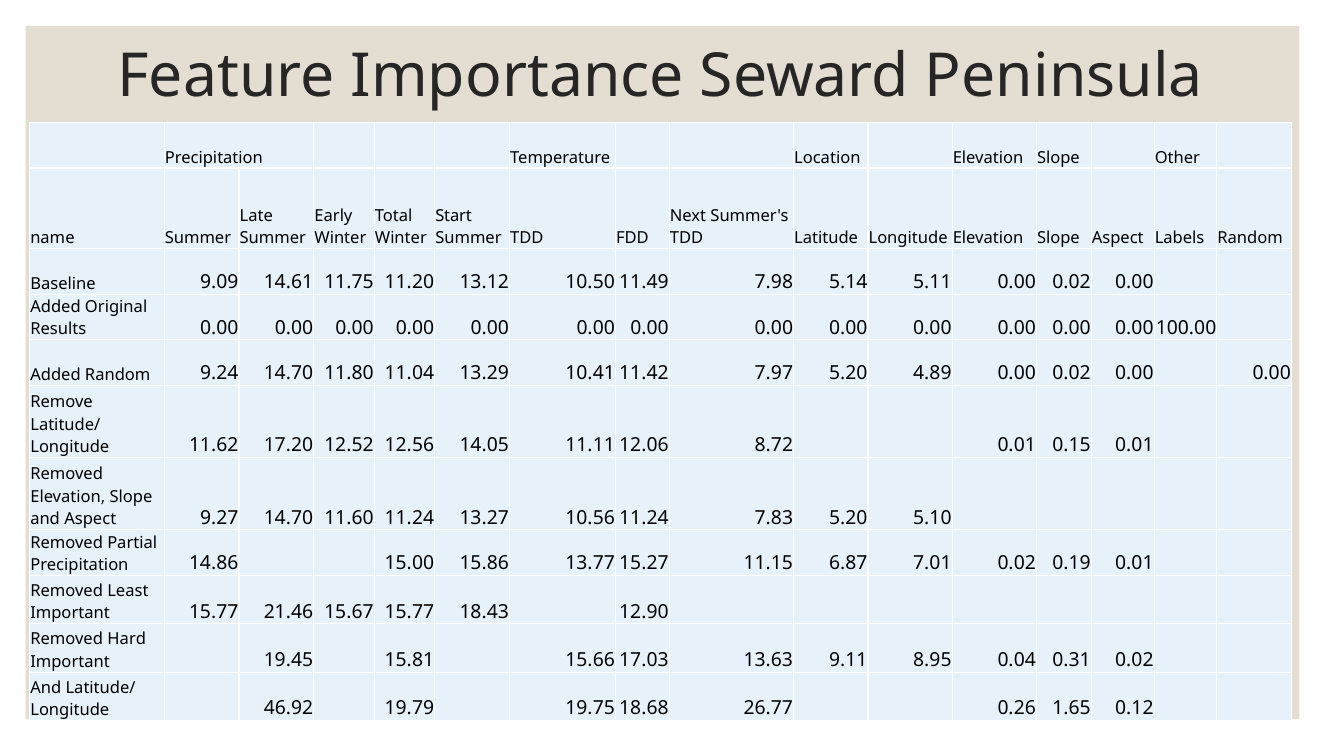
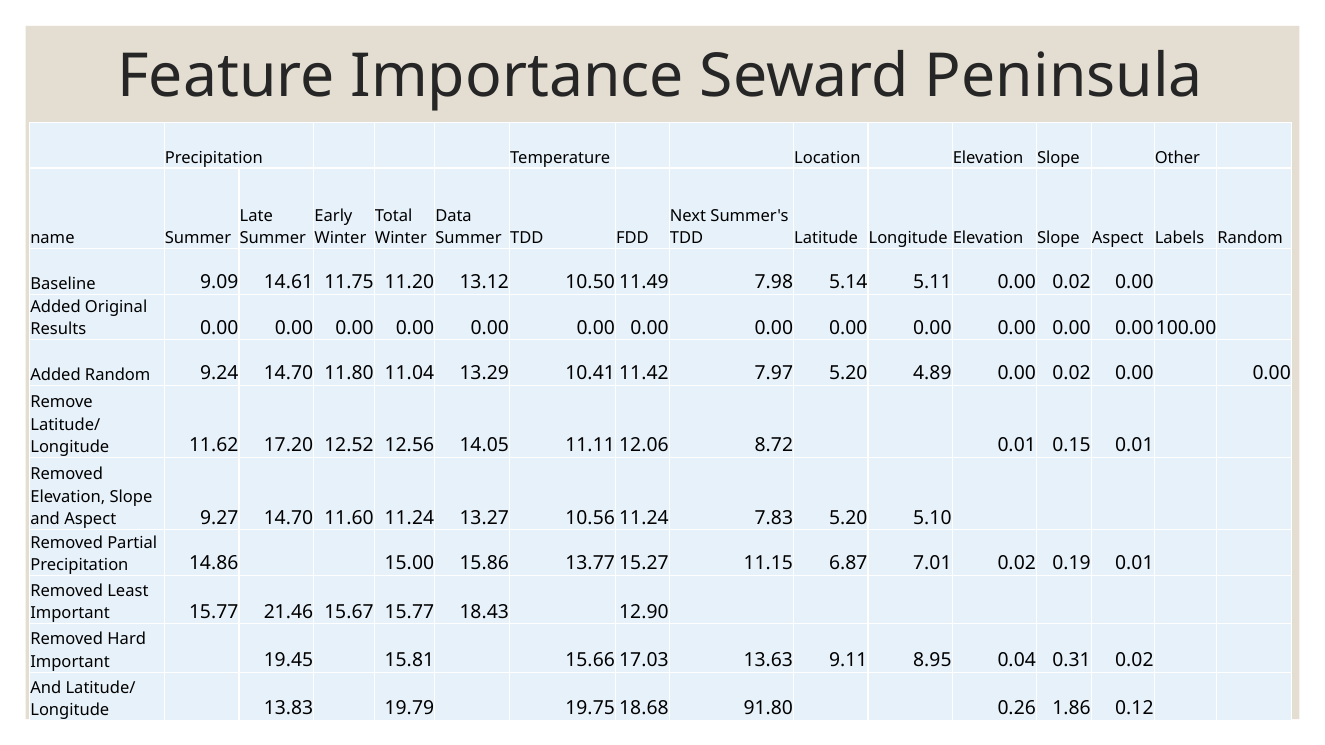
Start: Start -> Data (454, 216)
46.92: 46.92 -> 13.83 (289, 709)
26.77: 26.77 -> 91.80 (768, 709)
1.65: 1.65 -> 1.86 (1072, 709)
